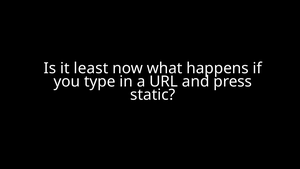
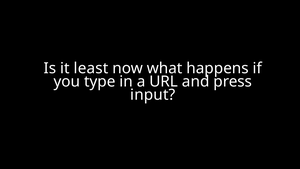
static: static -> input (153, 95)
